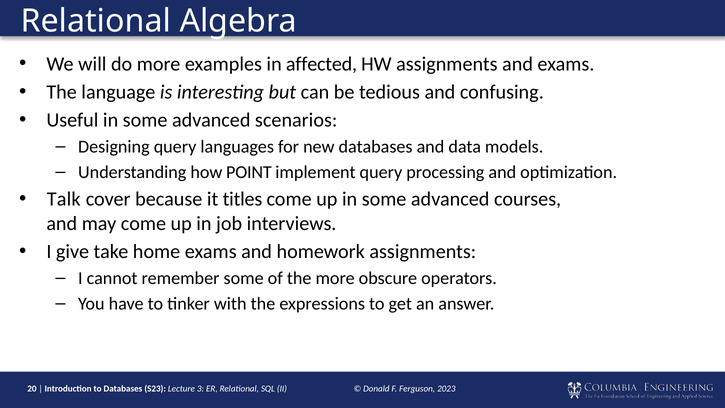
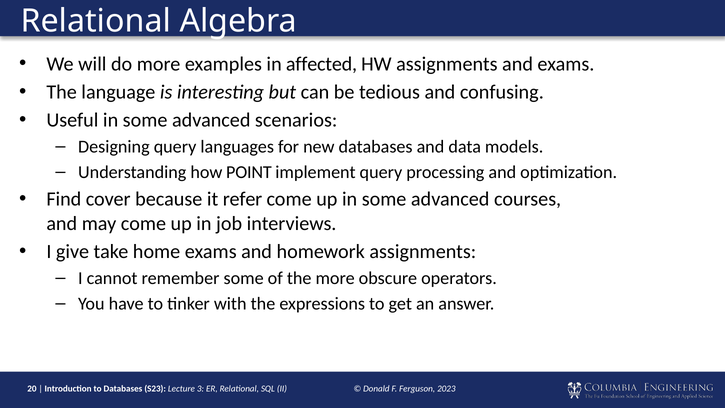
Talk: Talk -> Find (64, 199)
titles: titles -> refer (243, 199)
